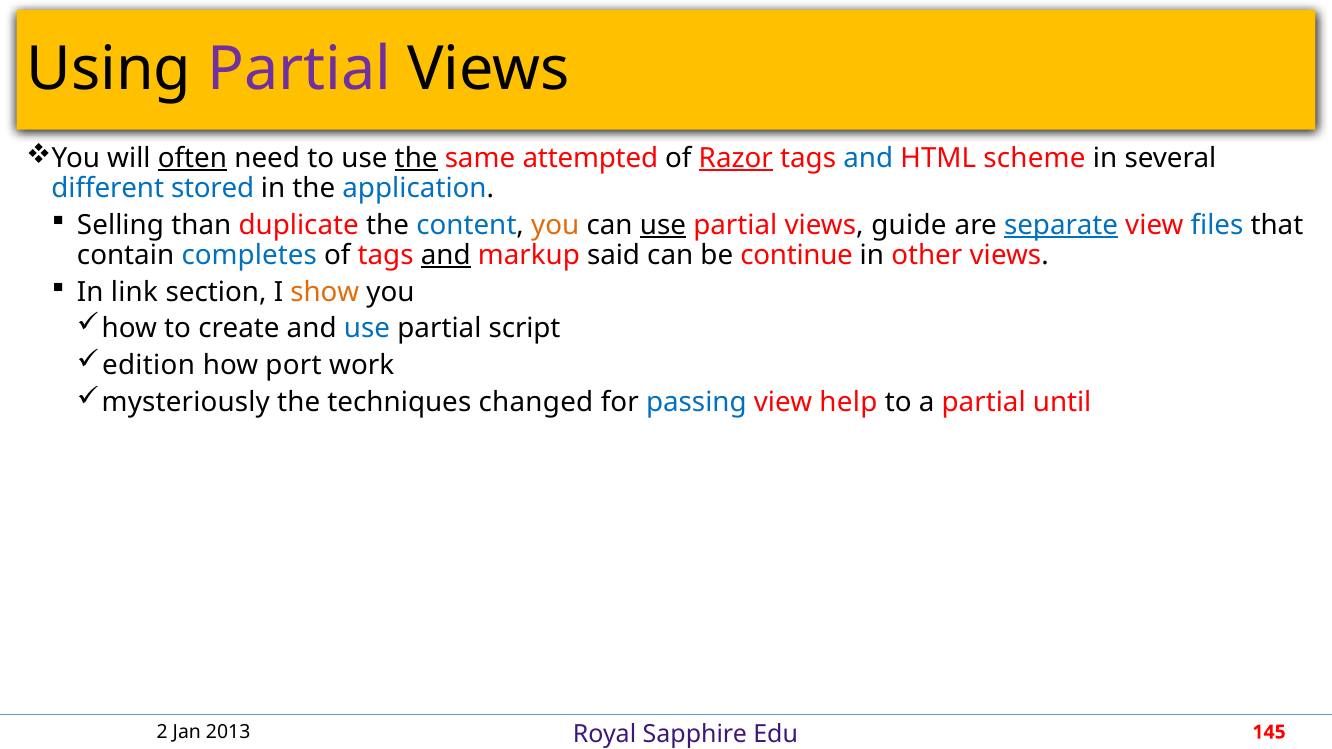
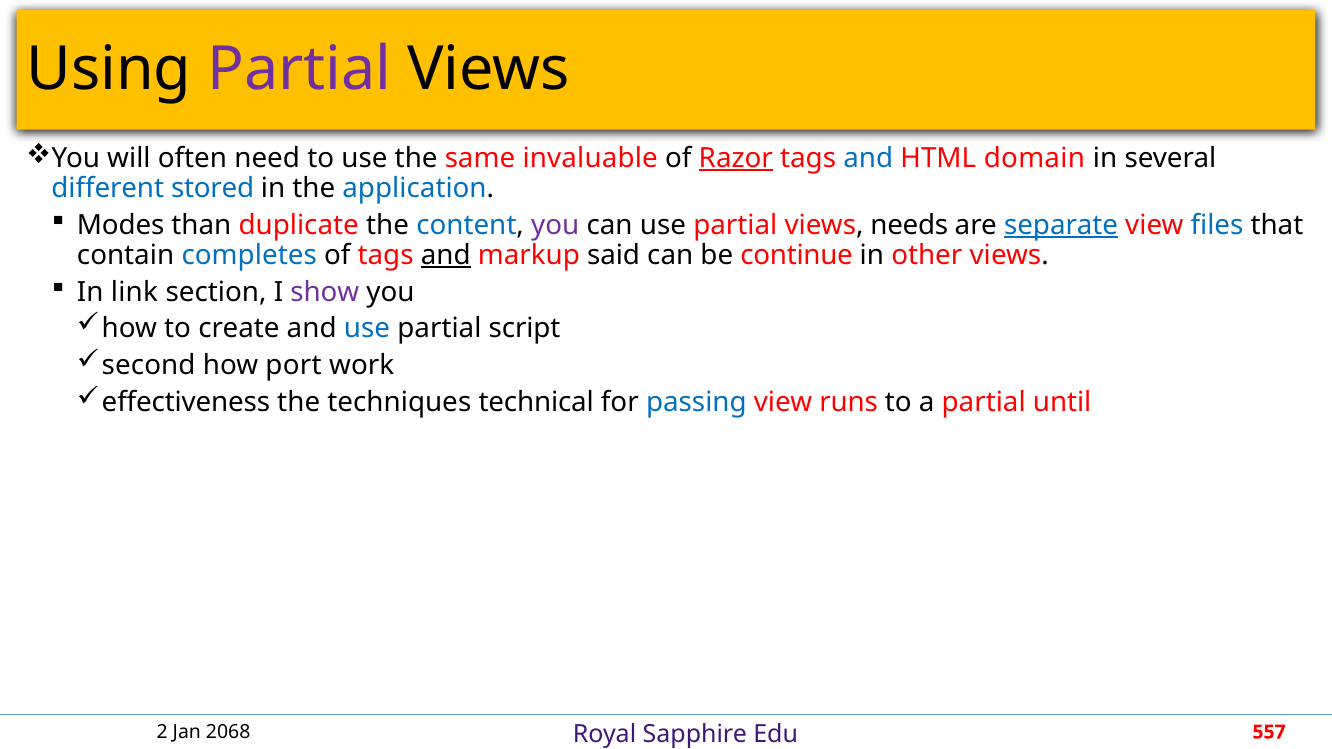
often underline: present -> none (192, 158)
the underline: present -> none (416, 158)
attempted: attempted -> invaluable (590, 158)
scheme: scheme -> domain (1034, 158)
Selling: Selling -> Modes (121, 225)
you colour: orange -> purple (555, 225)
use underline: present -> none (663, 225)
guide: guide -> needs (909, 225)
show colour: orange -> purple (325, 292)
edition: edition -> second (149, 366)
mysteriously: mysteriously -> effectiveness (186, 403)
changed: changed -> technical (536, 403)
help: help -> runs (849, 403)
2013: 2013 -> 2068 (228, 732)
145: 145 -> 557 (1269, 732)
